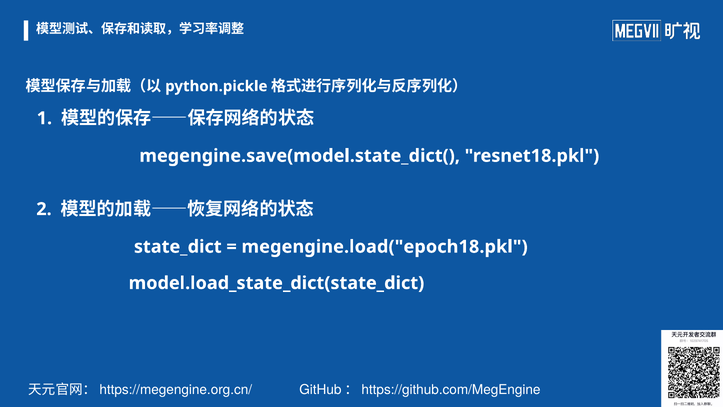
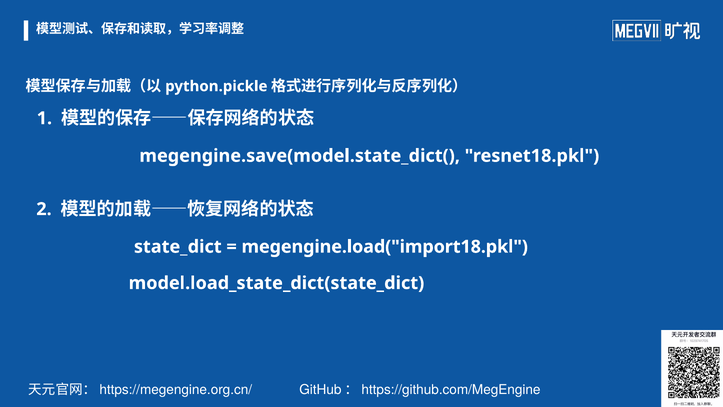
megengine.load("epoch18.pkl: megengine.load("epoch18.pkl -> megengine.load("import18.pkl (385, 247)
